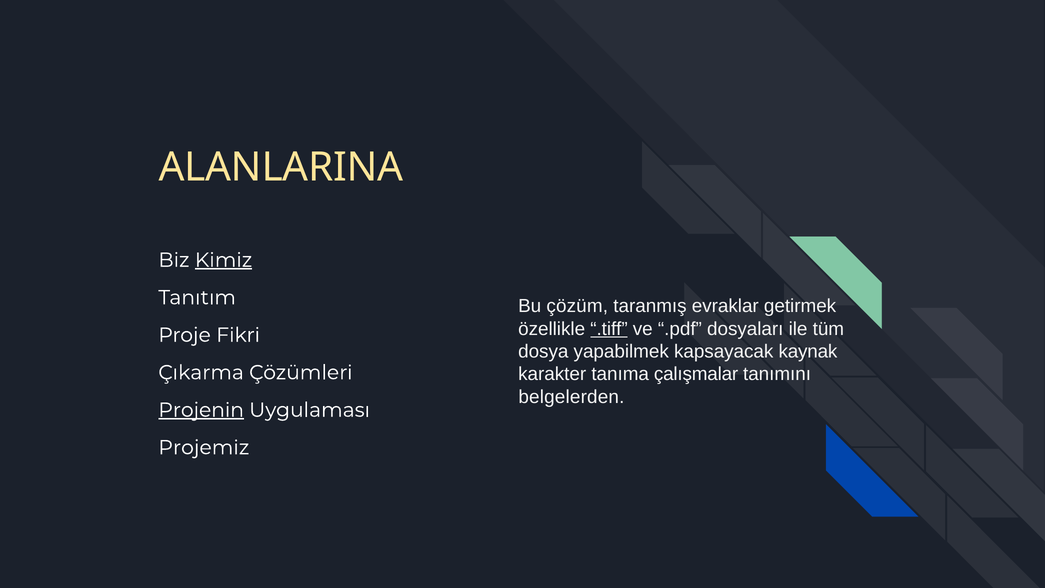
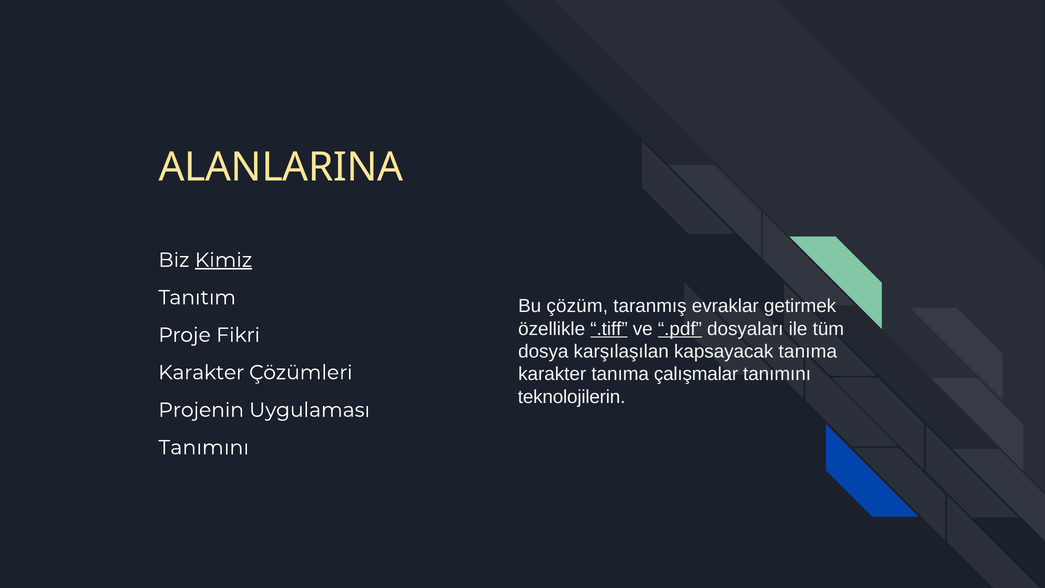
.pdf underline: none -> present (680, 329)
yapabilmek: yapabilmek -> karşılaşılan (621, 351)
kapsayacak kaynak: kaynak -> tanıma (808, 351)
Çıkarma: Çıkarma -> Karakter (201, 372)
belgelerden: belgelerden -> teknolojilerin (572, 397)
Projenin underline: present -> none (201, 410)
Projemiz: Projemiz -> Tanımını (204, 447)
